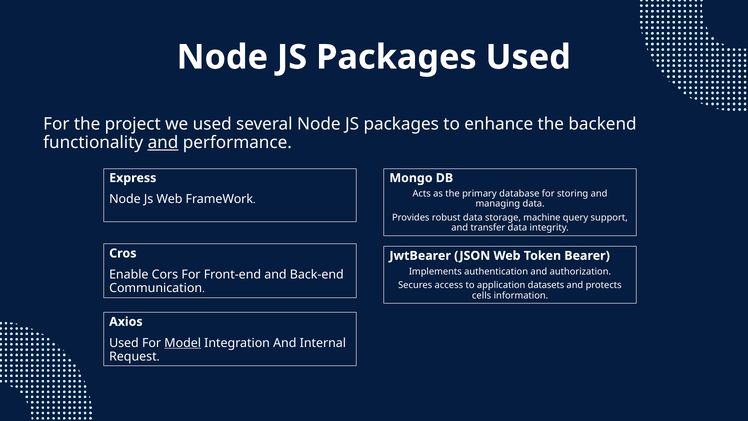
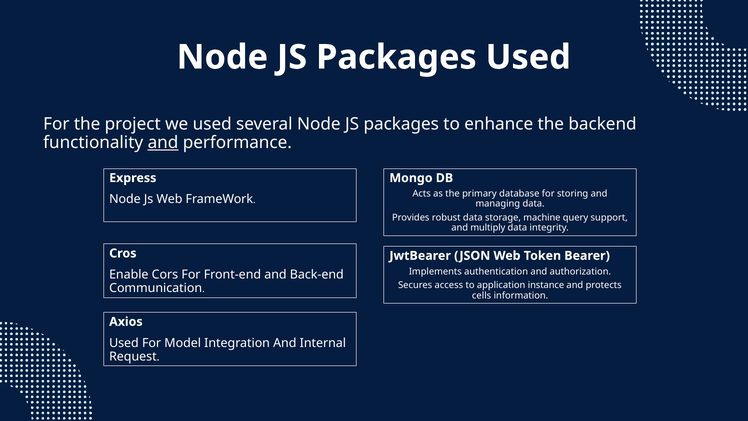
transfer: transfer -> multiply (488, 228)
datasets: datasets -> instance (546, 285)
Model underline: present -> none (183, 343)
